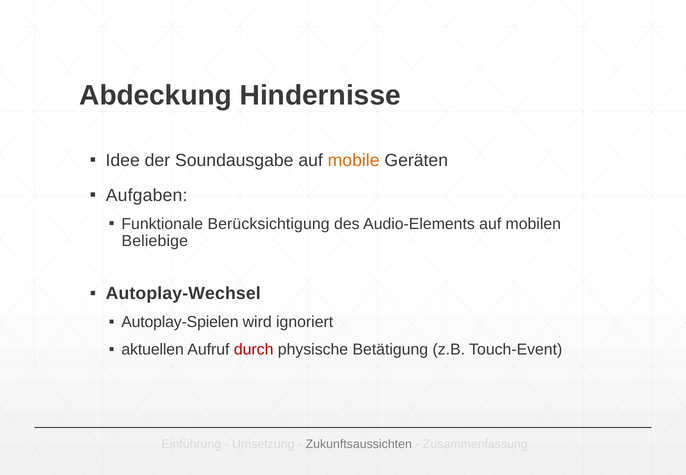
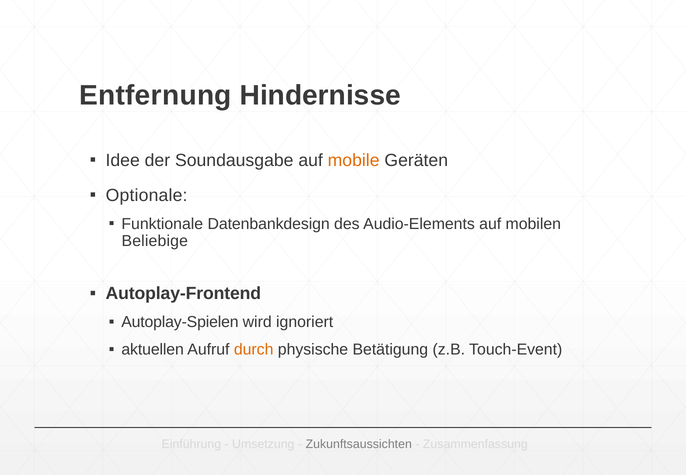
Abdeckung: Abdeckung -> Entfernung (155, 95)
Aufgaben: Aufgaben -> Optionale (147, 195)
Berücksichtigung: Berücksichtigung -> Datenbankdesign (269, 224)
Autoplay-Wechsel: Autoplay-Wechsel -> Autoplay-Frontend (183, 293)
durch colour: red -> orange (254, 350)
